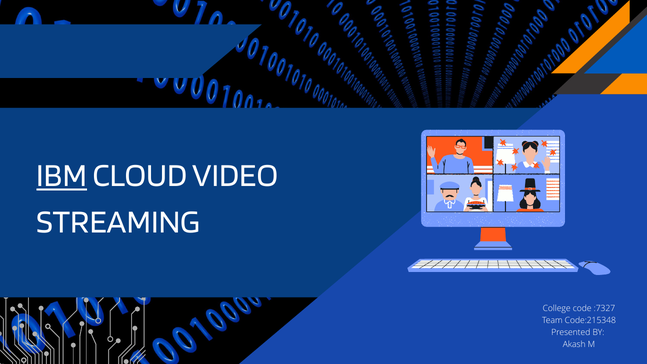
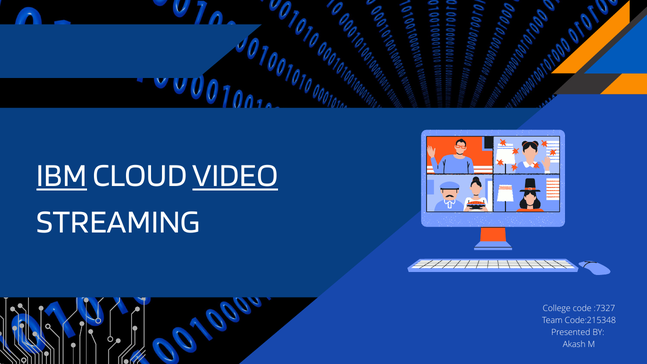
VIDEO underline: none -> present (235, 175)
